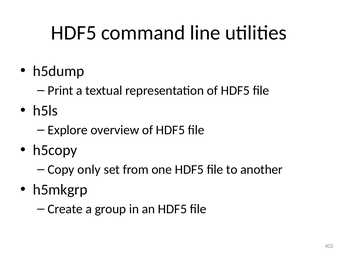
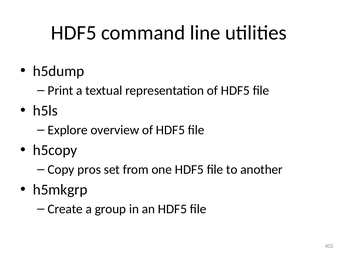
only: only -> pros (89, 169)
